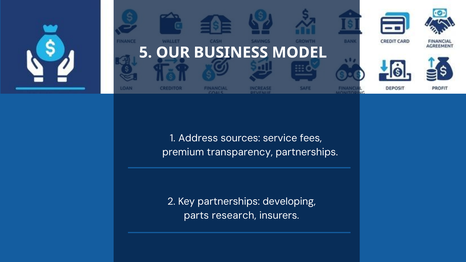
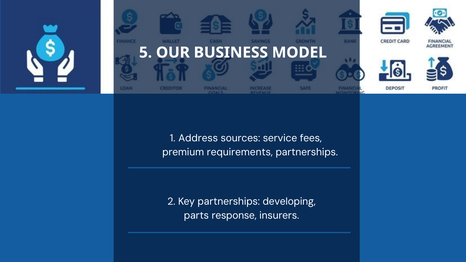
transparency: transparency -> requirements (240, 152)
research: research -> response (234, 216)
